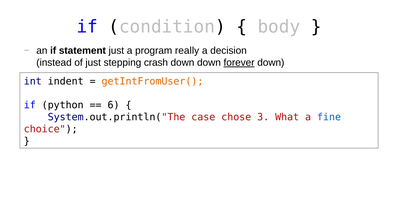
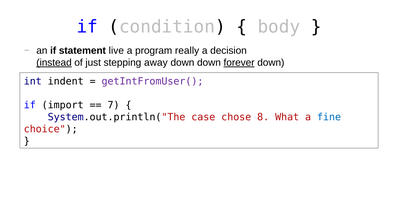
statement just: just -> live (116, 51)
instead underline: none -> present (54, 63)
crash: crash -> away (156, 63)
getIntFromUser( colour: orange -> purple (152, 81)
python: python -> import (63, 105)
6: 6 -> 7 (114, 105)
3: 3 -> 8 (263, 117)
